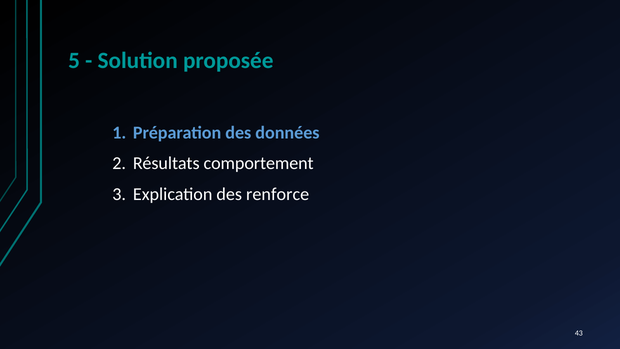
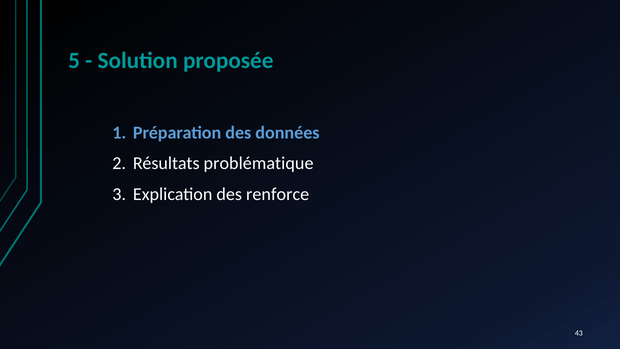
comportement: comportement -> problématique (259, 163)
